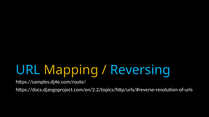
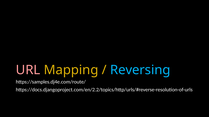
URL colour: light blue -> pink (28, 70)
